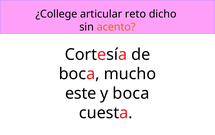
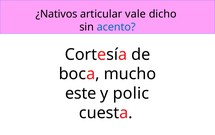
¿College: ¿College -> ¿Nativos (56, 14)
reto: reto -> vale (135, 14)
acento colour: orange -> blue (116, 27)
y boca: boca -> polic (131, 93)
